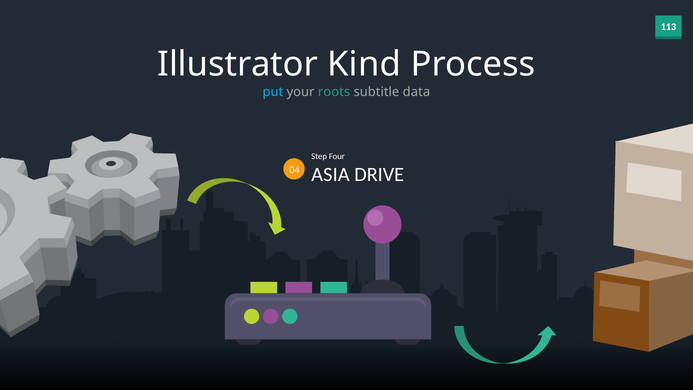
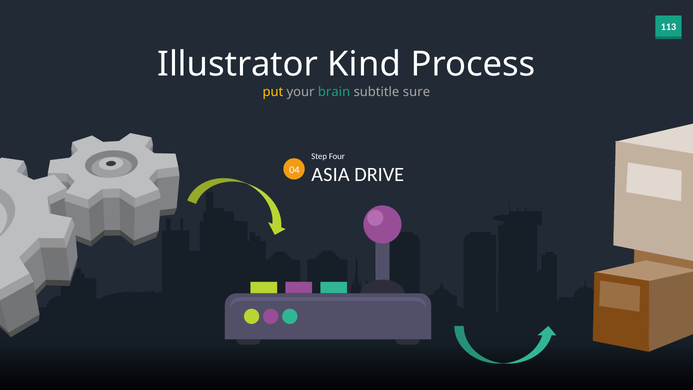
put colour: light blue -> yellow (273, 92)
roots: roots -> brain (334, 92)
data: data -> sure (416, 92)
